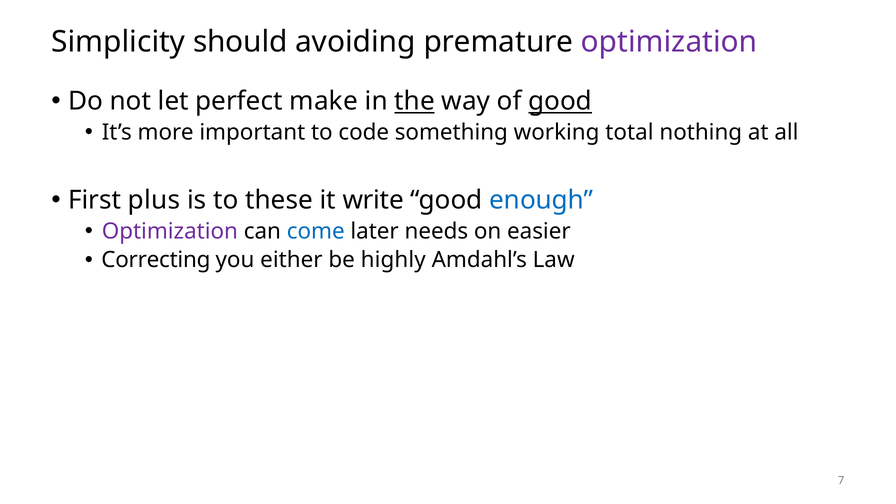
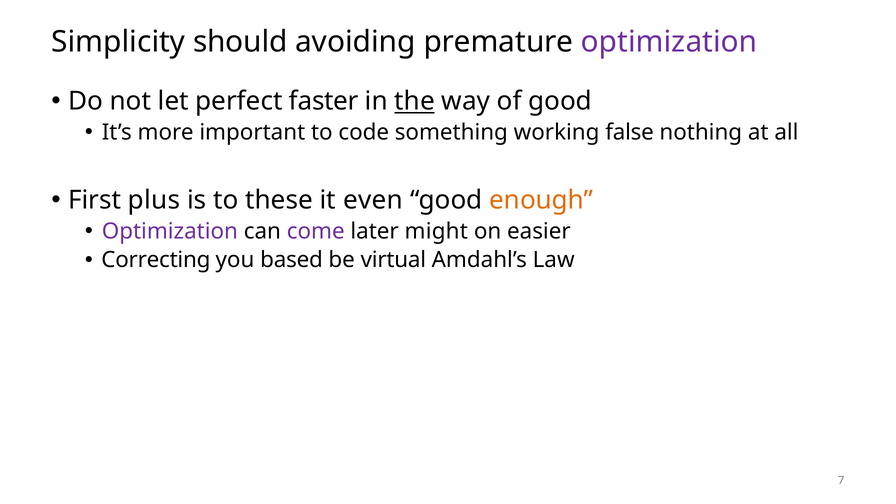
make: make -> faster (324, 101)
good underline: present -> none (560, 101)
total: total -> false (630, 132)
write: write -> even (373, 200)
enough colour: blue -> orange (541, 200)
come colour: blue -> purple (316, 231)
needs: needs -> might (436, 231)
either: either -> based (292, 260)
highly: highly -> virtual (393, 260)
